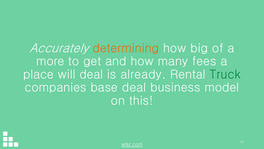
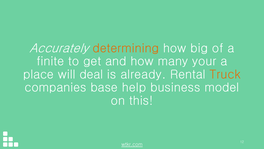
more: more -> finite (50, 61)
fees: fees -> your (204, 61)
Truck colour: green -> orange (225, 74)
base deal: deal -> help (134, 87)
